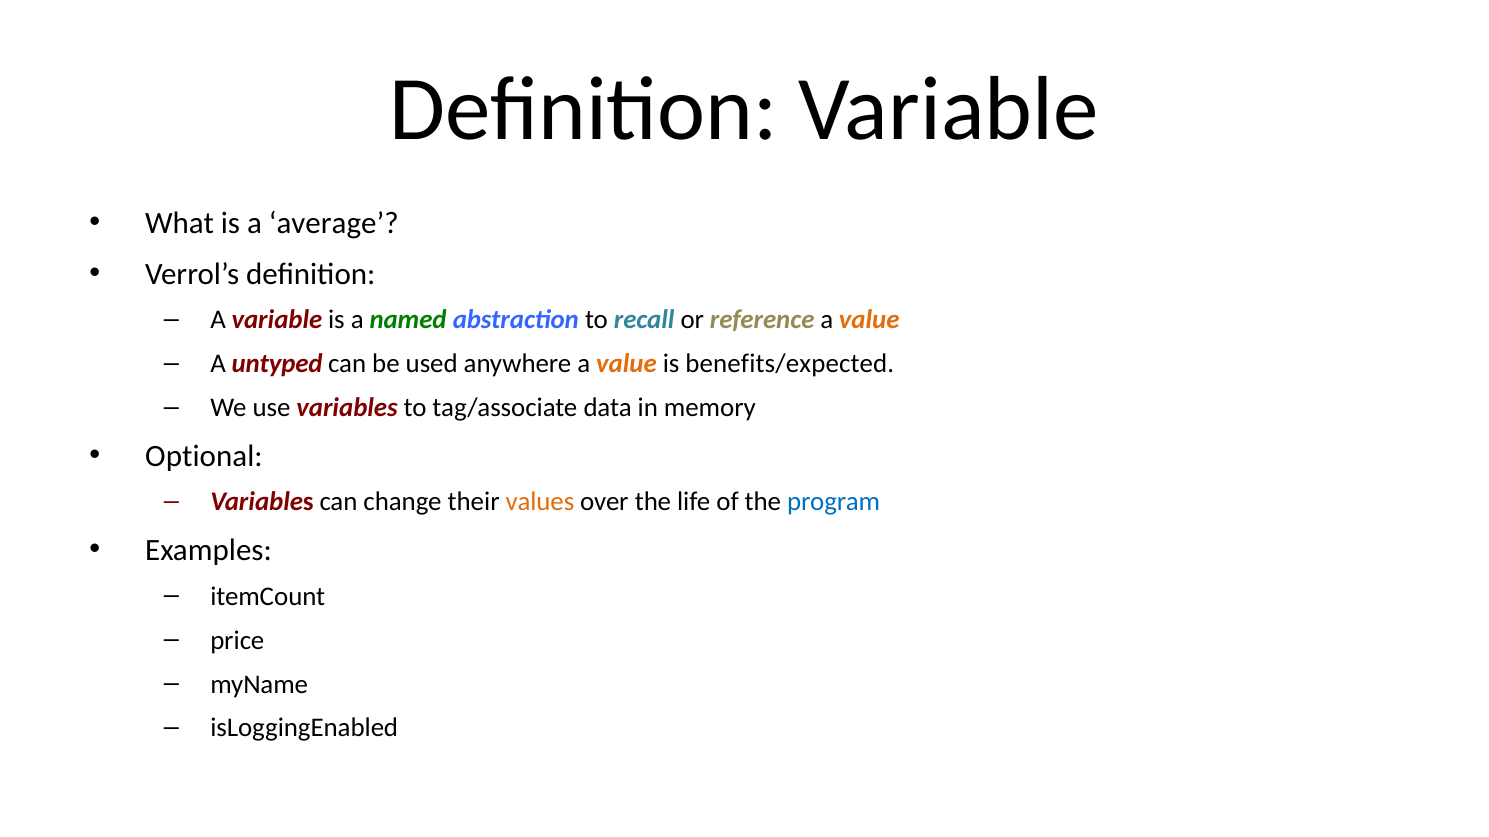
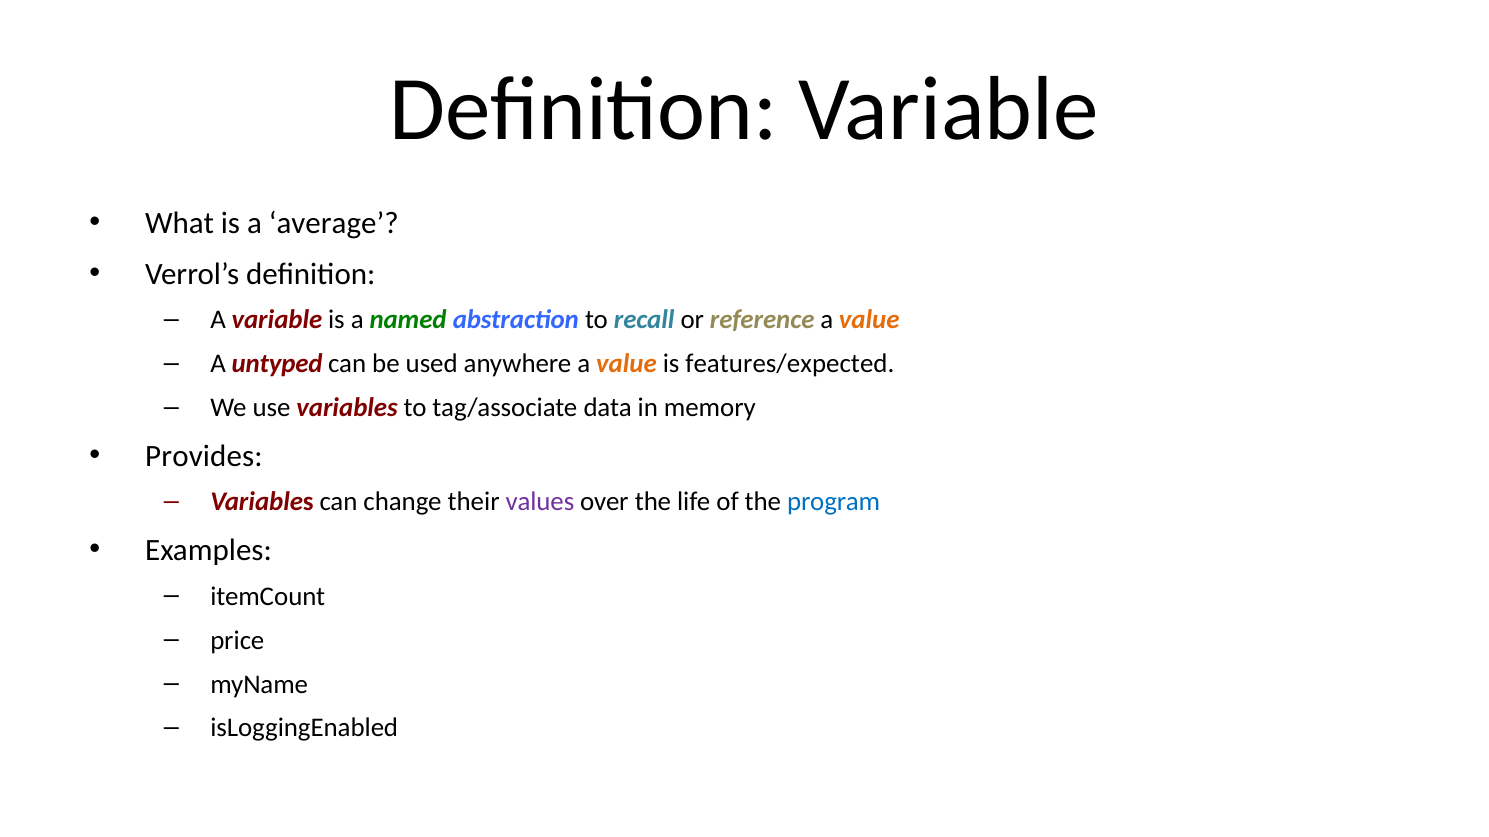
benefits/expected: benefits/expected -> features/expected (790, 364)
Optional: Optional -> Provides (204, 456)
values colour: orange -> purple (540, 502)
